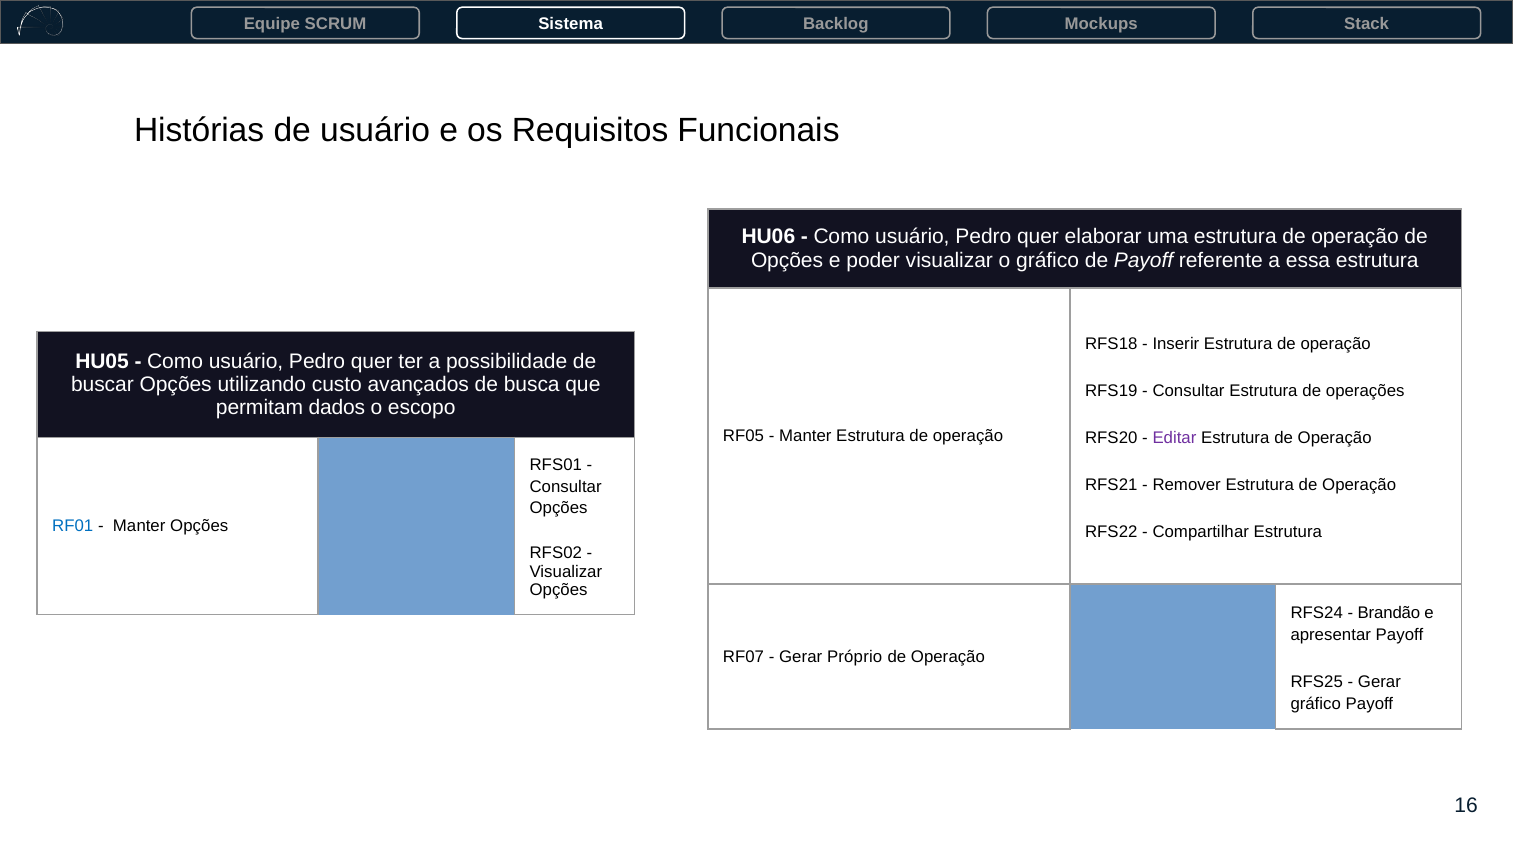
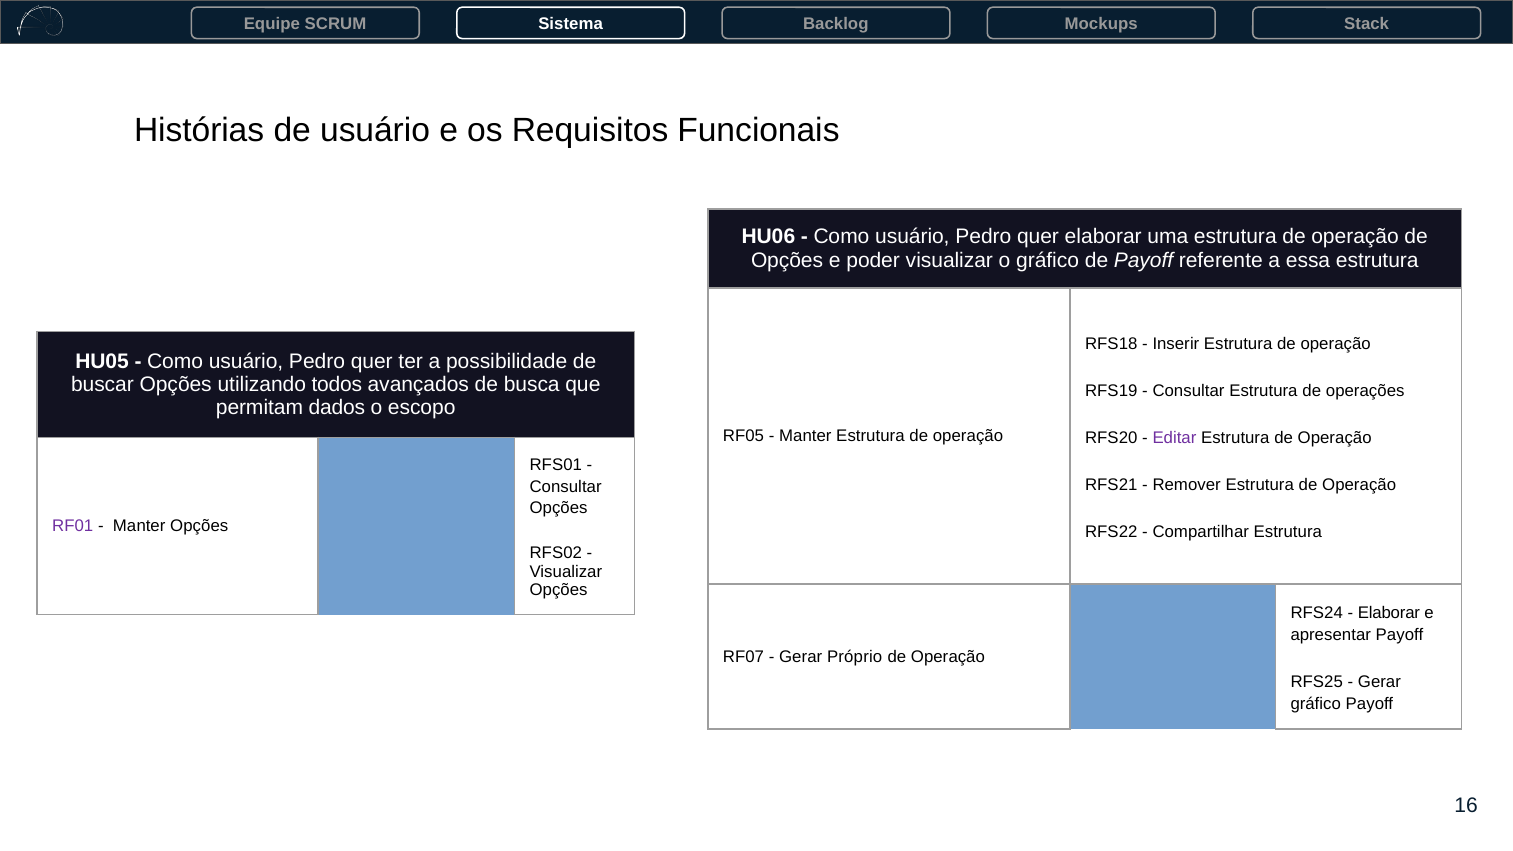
custo: custo -> todos (337, 385)
RF01 colour: blue -> purple (73, 526)
Brandão: Brandão -> Elaborar (1389, 613)
